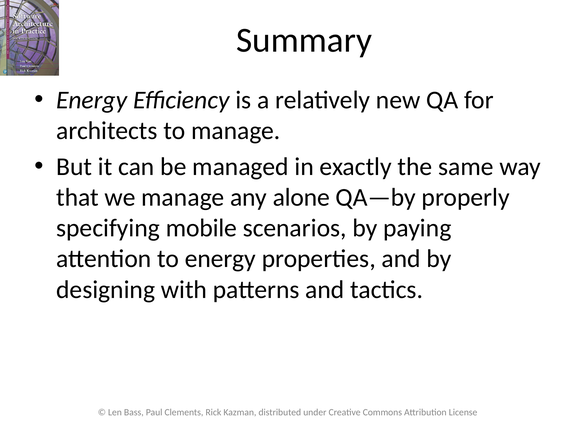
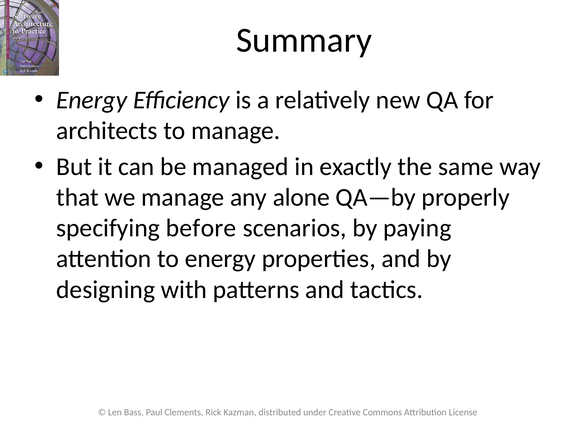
mobile: mobile -> before (201, 228)
